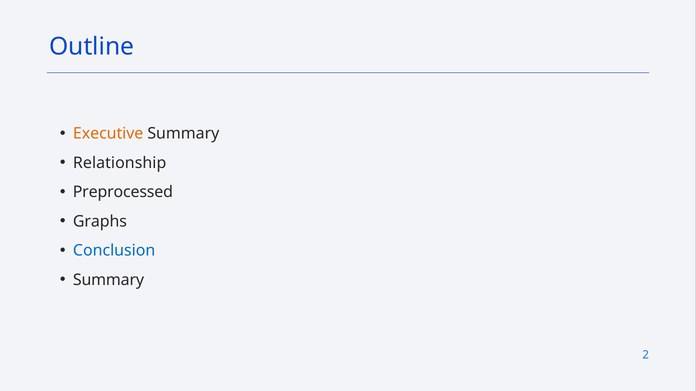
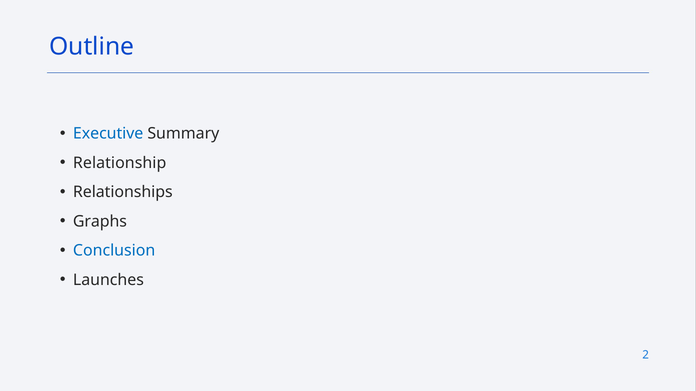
Executive colour: orange -> blue (108, 134)
Preprocessed: Preprocessed -> Relationships (123, 192)
Summary: Summary -> Launches (108, 280)
